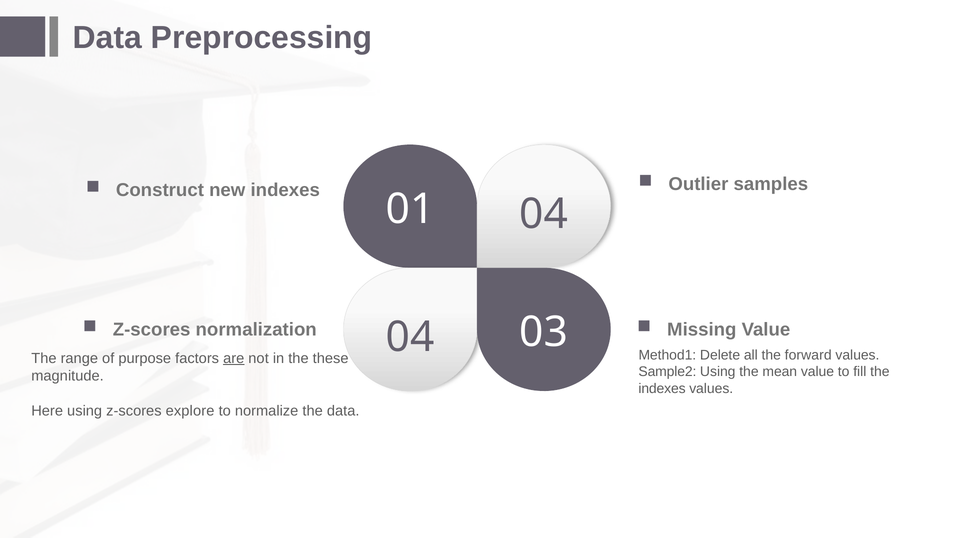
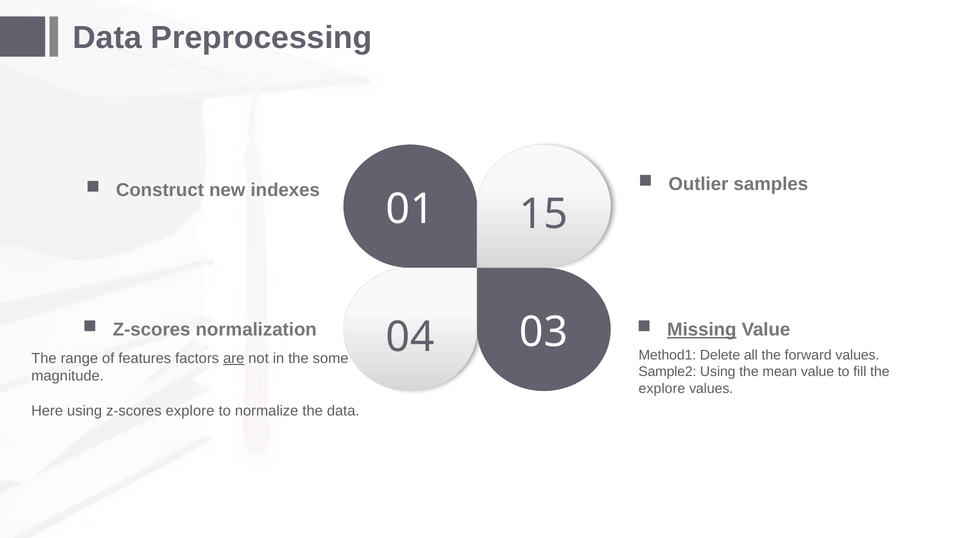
01 04: 04 -> 15 (544, 214)
Missing underline: none -> present (702, 330)
purpose: purpose -> features (145, 358)
these: these -> some (331, 358)
indexes: indexes -> explore (662, 389)
